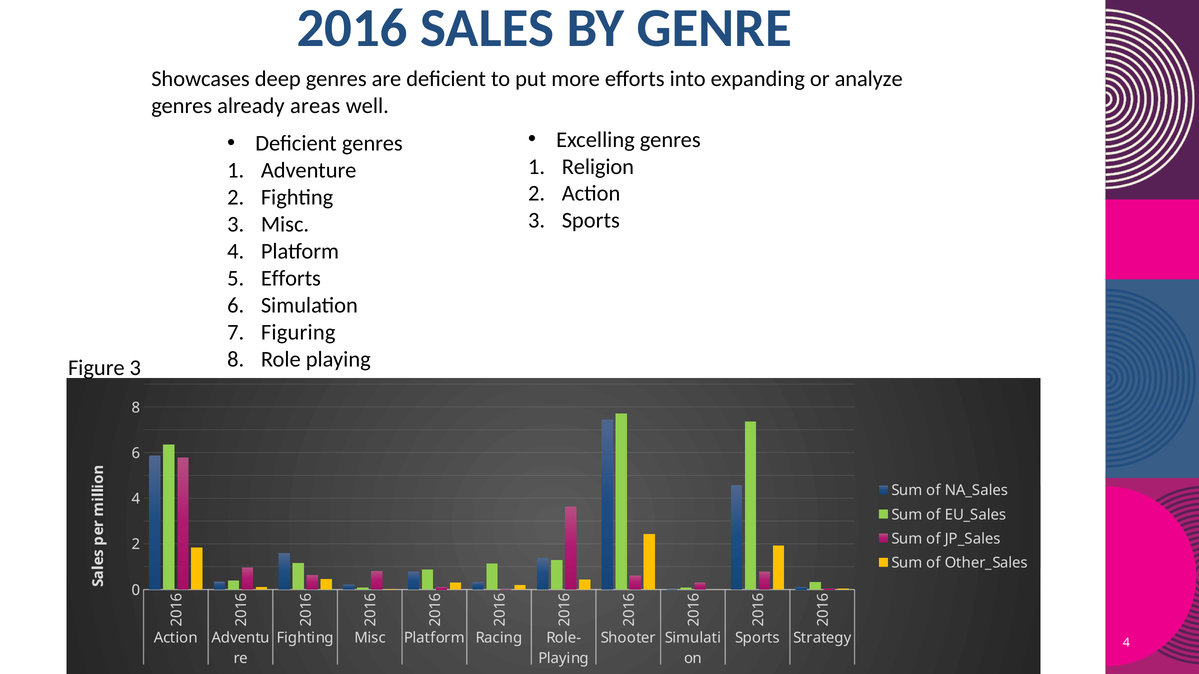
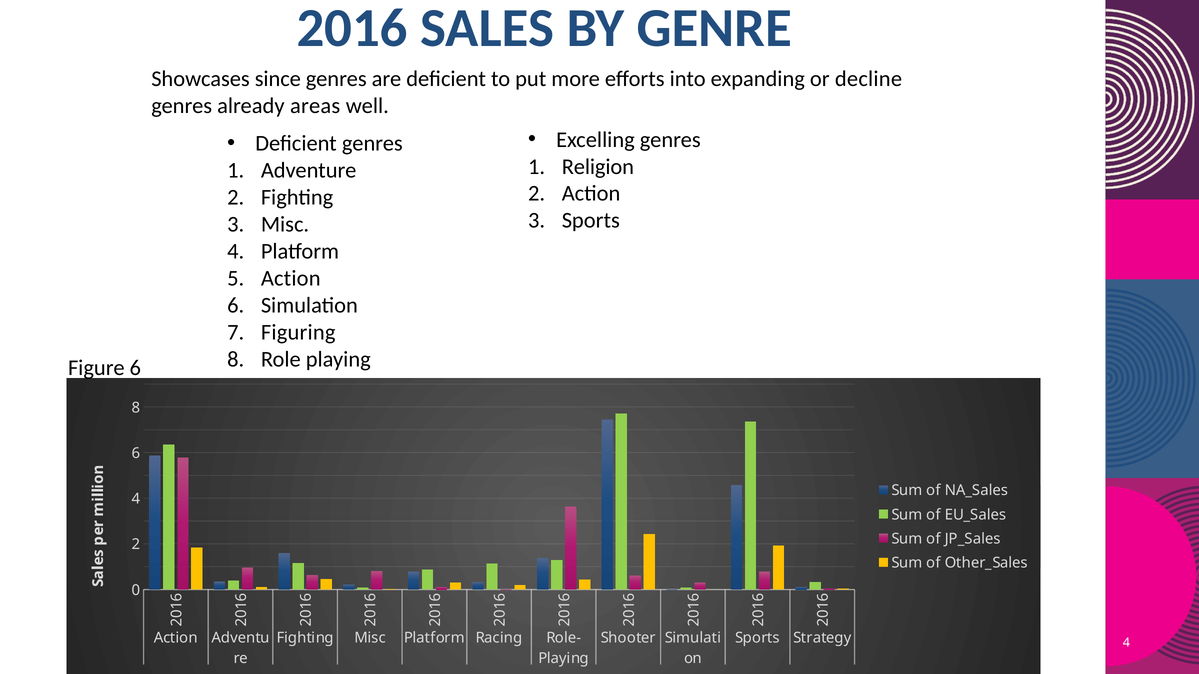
deep: deep -> since (278, 79)
analyze: analyze -> decline (869, 79)
Efforts: Efforts -> Action (291, 279)
Figure 3: 3 -> 6 (135, 368)
